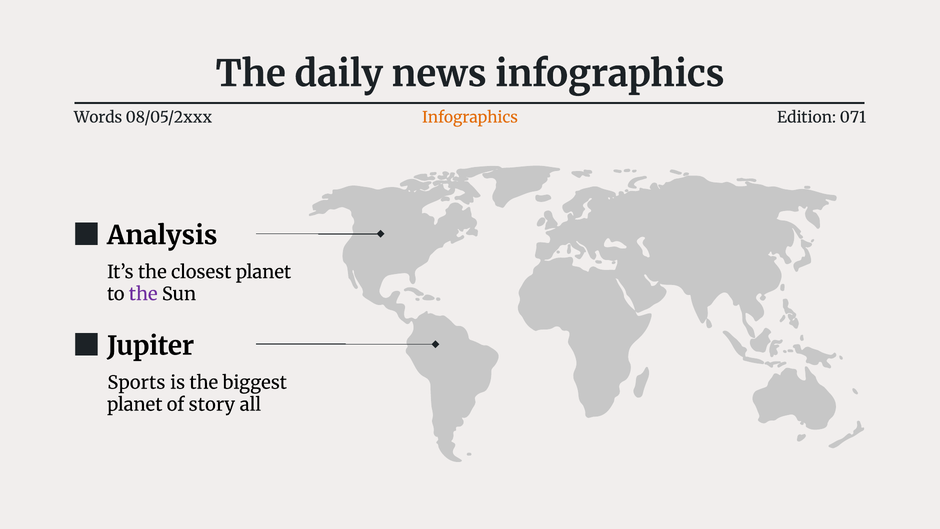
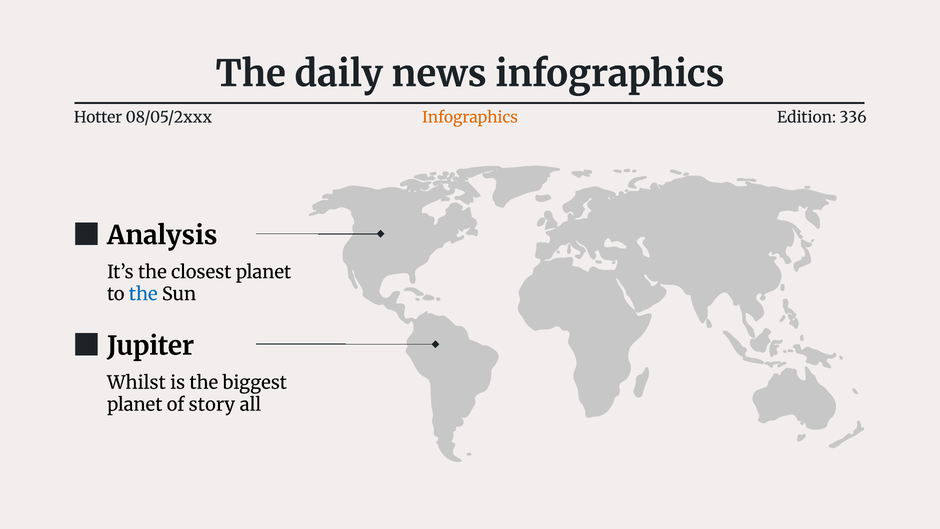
Words: Words -> Hotter (98, 117)
071: 071 -> 336 (853, 117)
the colour: purple -> blue (143, 294)
Sports: Sports -> Whilst (136, 383)
